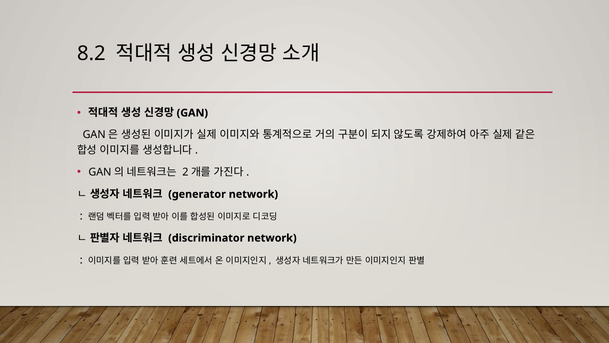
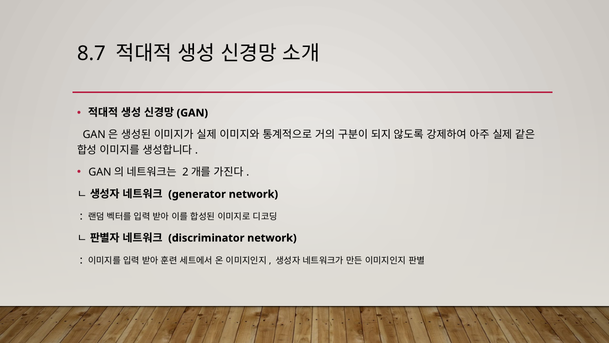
8.2: 8.2 -> 8.7 (91, 53)
